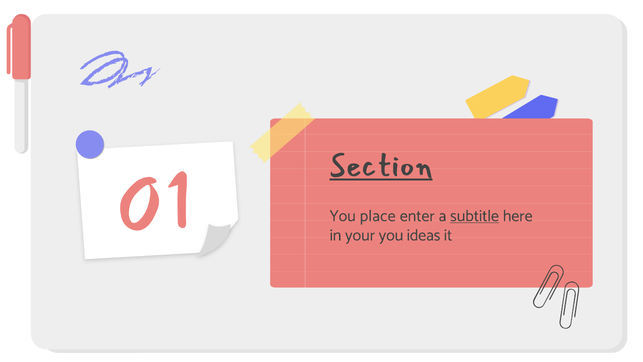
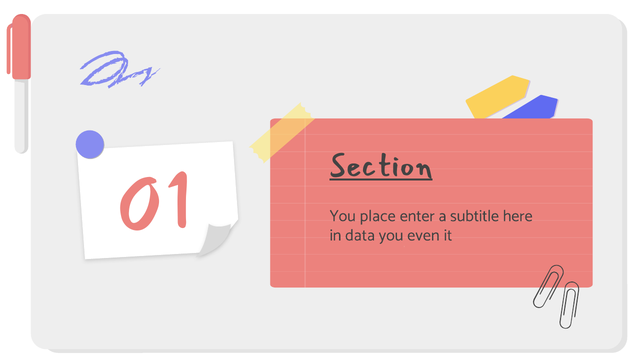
subtitle underline: present -> none (475, 216)
your: your -> data (360, 235)
ideas: ideas -> even (423, 235)
